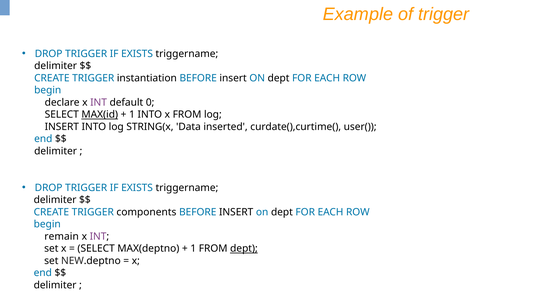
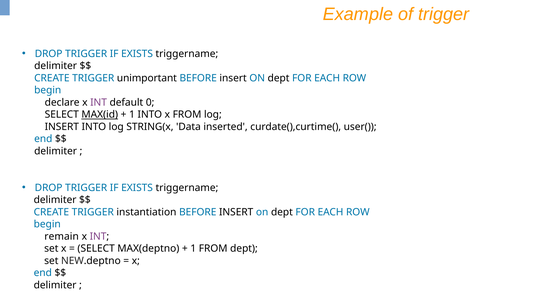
instantiation: instantiation -> unimportant (147, 78)
components: components -> instantiation (146, 212)
dept underline: present -> none (244, 249)
